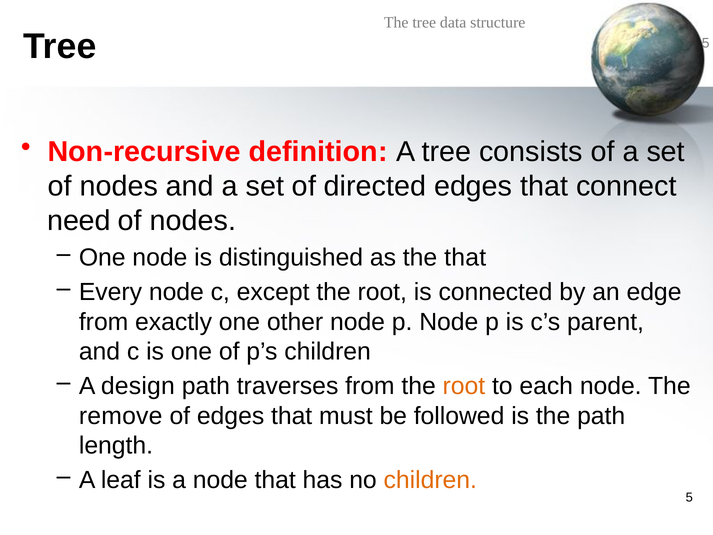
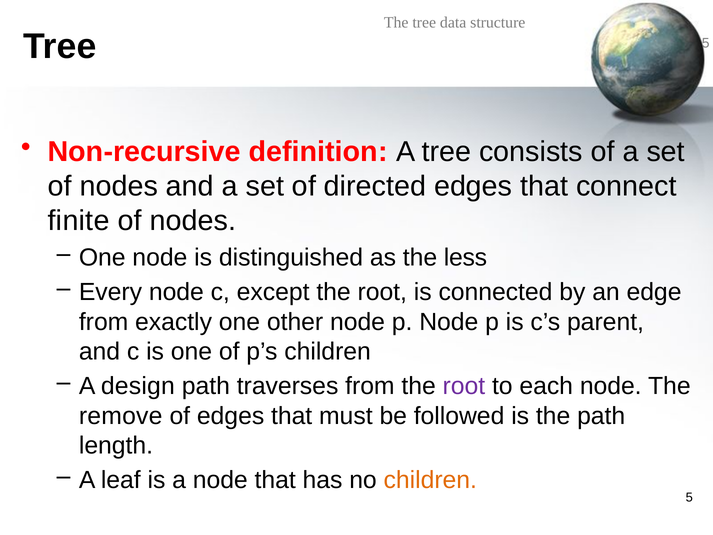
need: need -> finite (79, 221)
the that: that -> less (465, 257)
root colour: orange -> purple (464, 386)
